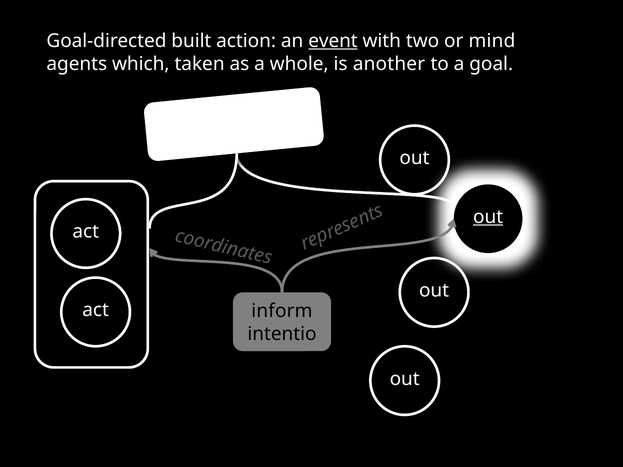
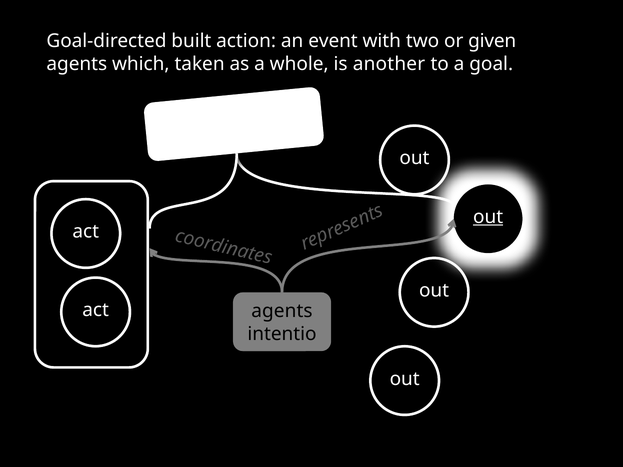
event underline: present -> none (333, 41)
mind: mind -> given (492, 41)
inform: inform -> agents (282, 311)
